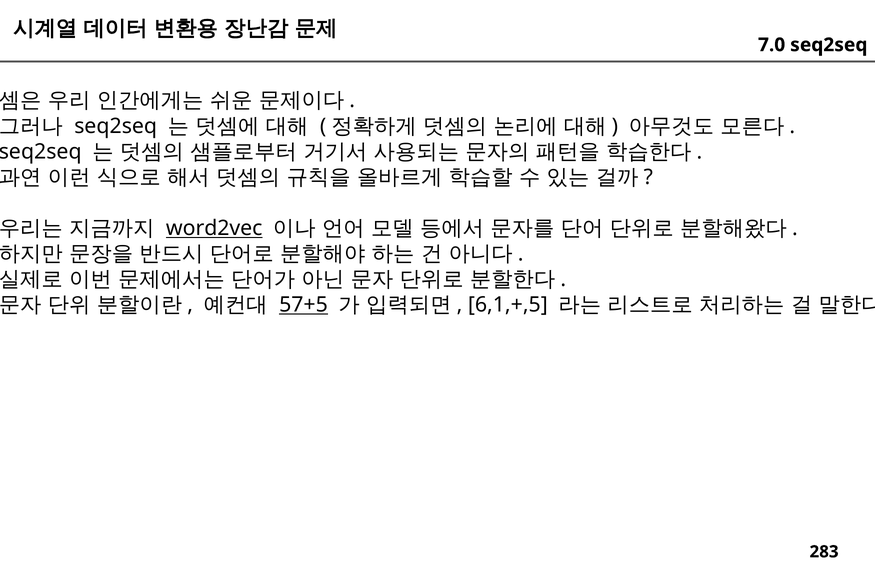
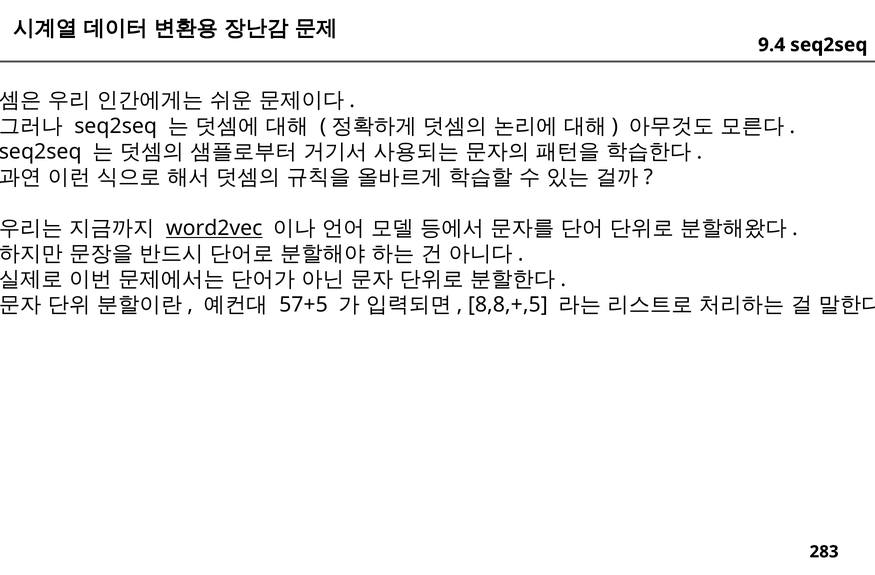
7.0: 7.0 -> 9.4 (772, 45)
57+5 underline: present -> none (303, 305)
6,1,+,5: 6,1,+,5 -> 8,8,+,5 (508, 305)
